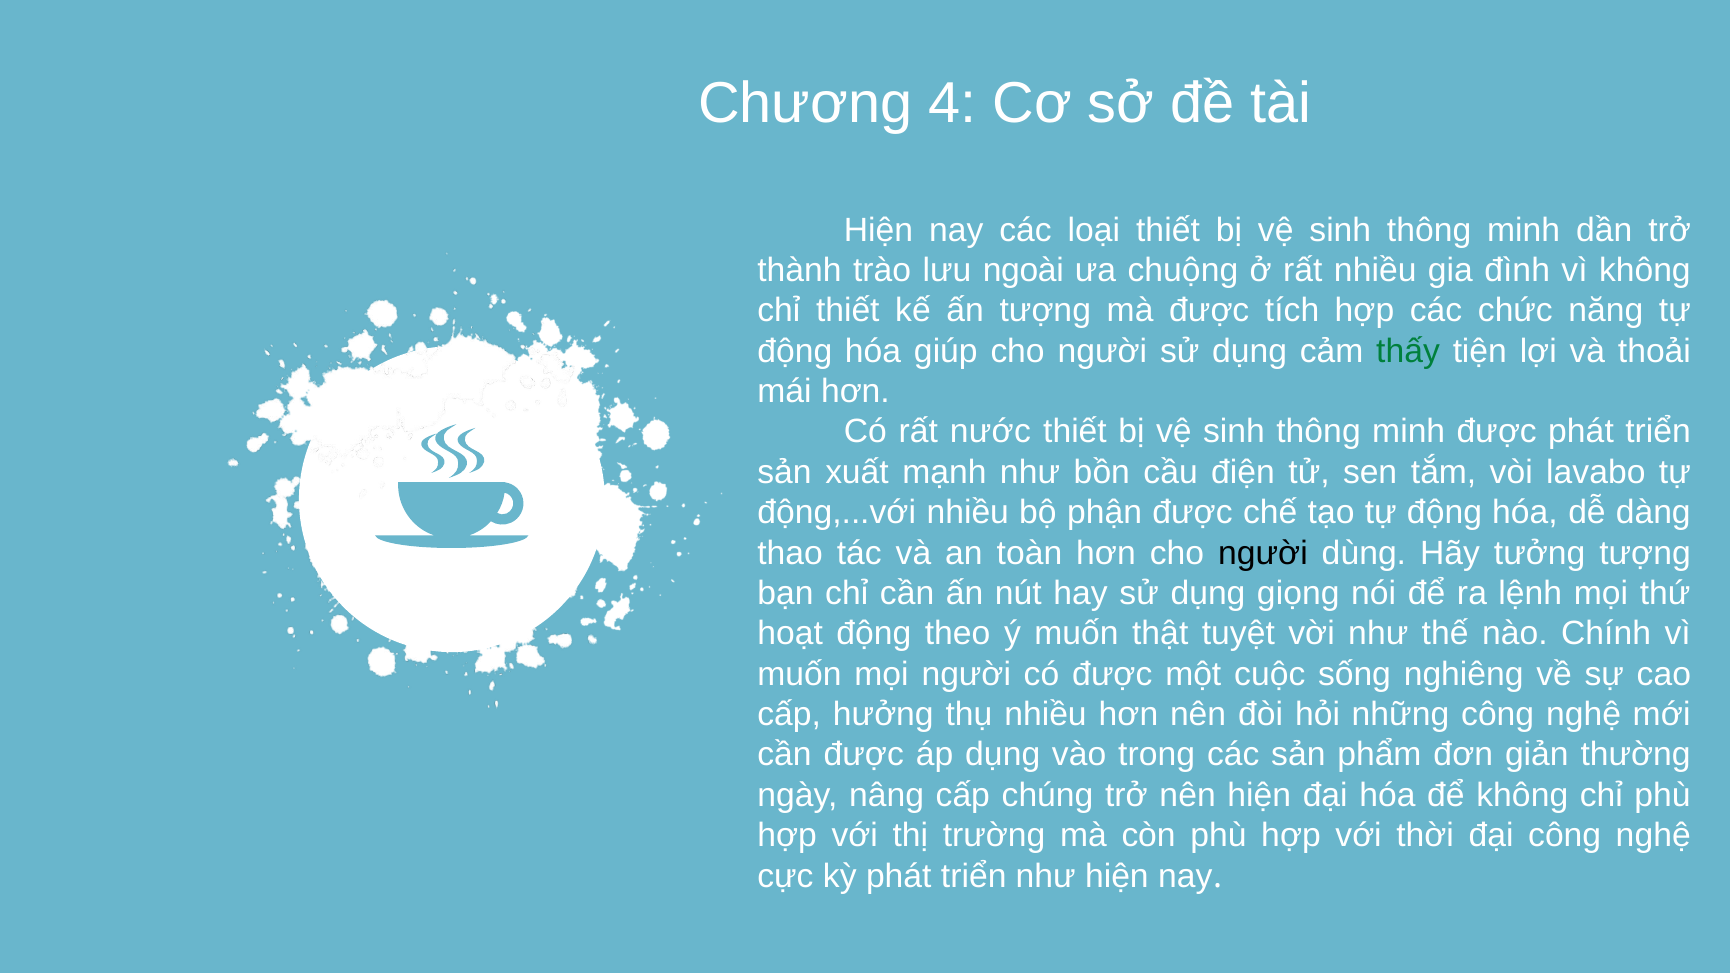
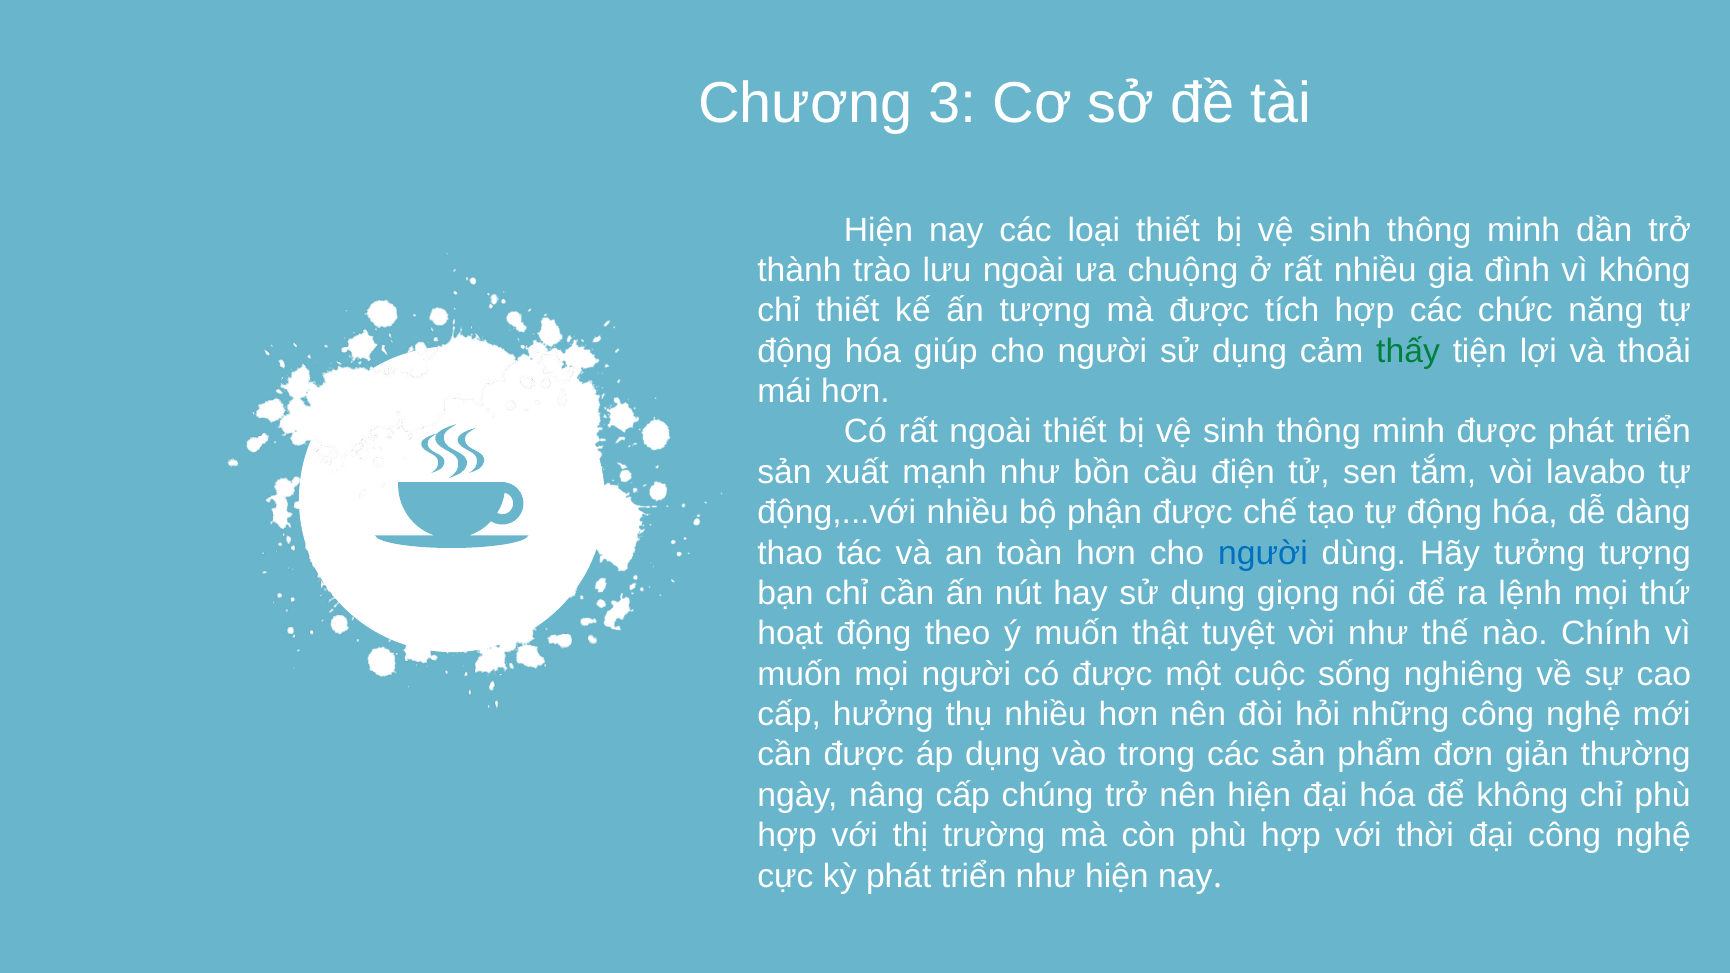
4: 4 -> 3 (952, 104)
rất nước: nước -> ngoài (991, 432)
người colour: black -> blue (1263, 553)
